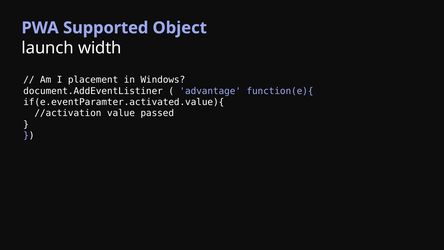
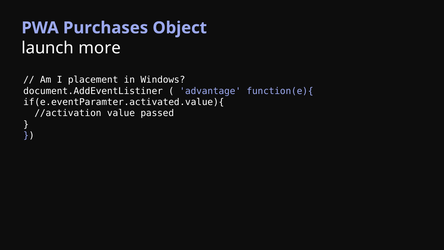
Supported: Supported -> Purchases (106, 28)
width: width -> more (100, 48)
